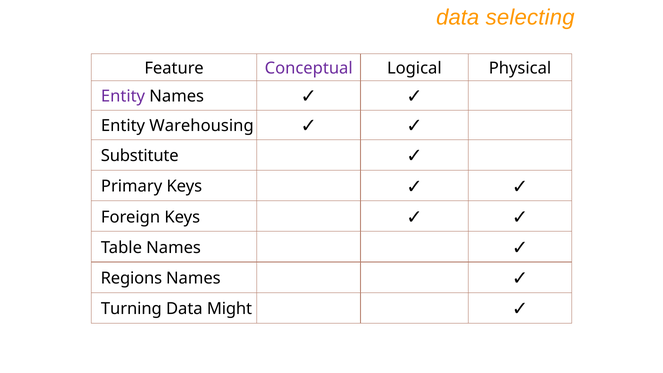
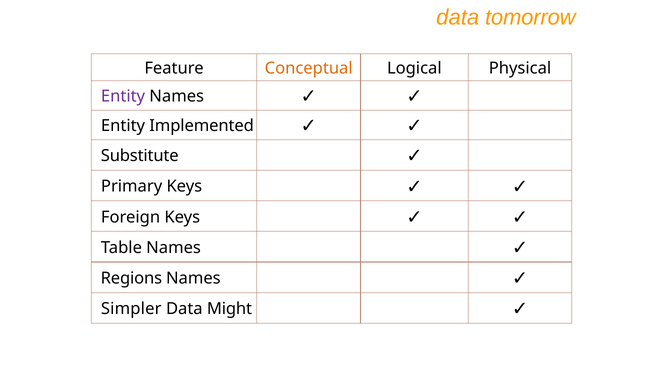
selecting: selecting -> tomorrow (530, 17)
Conceptual colour: purple -> orange (309, 68)
Warehousing: Warehousing -> Implemented (202, 126)
Turning: Turning -> Simpler (131, 309)
